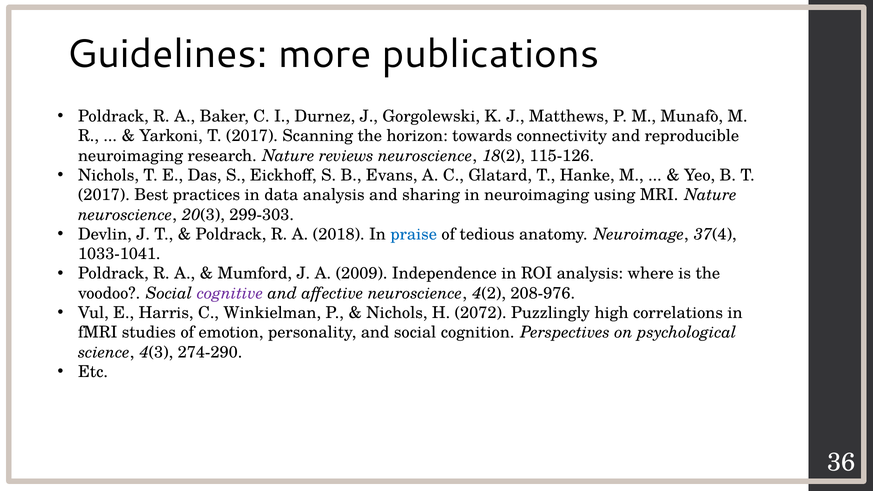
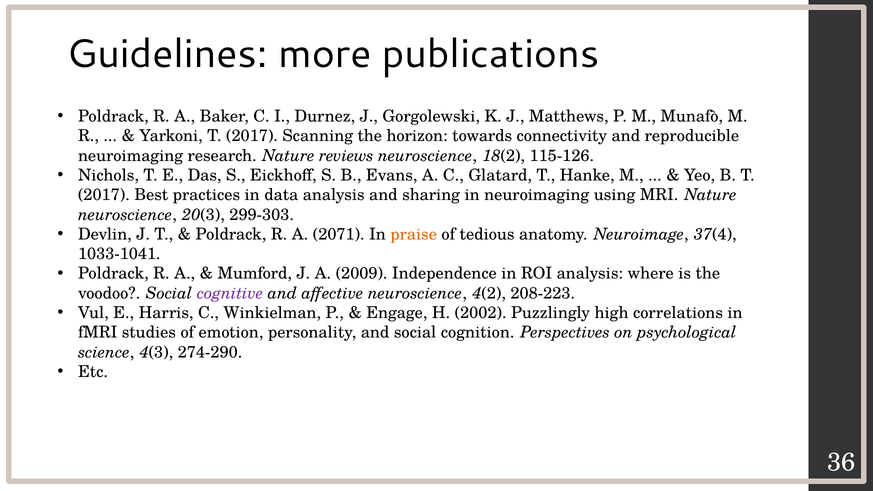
2018: 2018 -> 2071 (339, 234)
praise colour: blue -> orange (414, 234)
208-976: 208-976 -> 208-223 (543, 293)
Nichols: Nichols -> Engage (397, 313)
2072: 2072 -> 2002 (481, 313)
